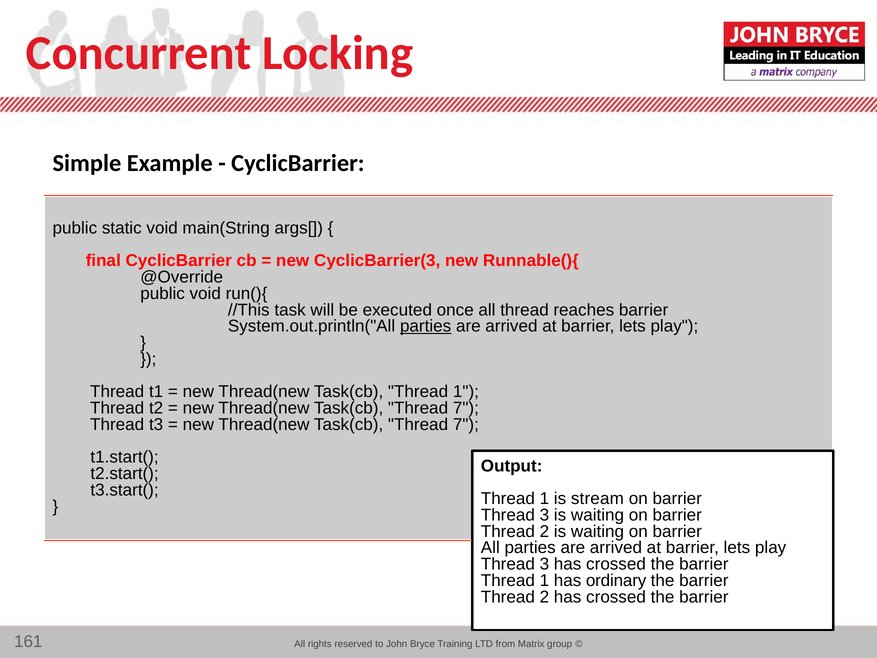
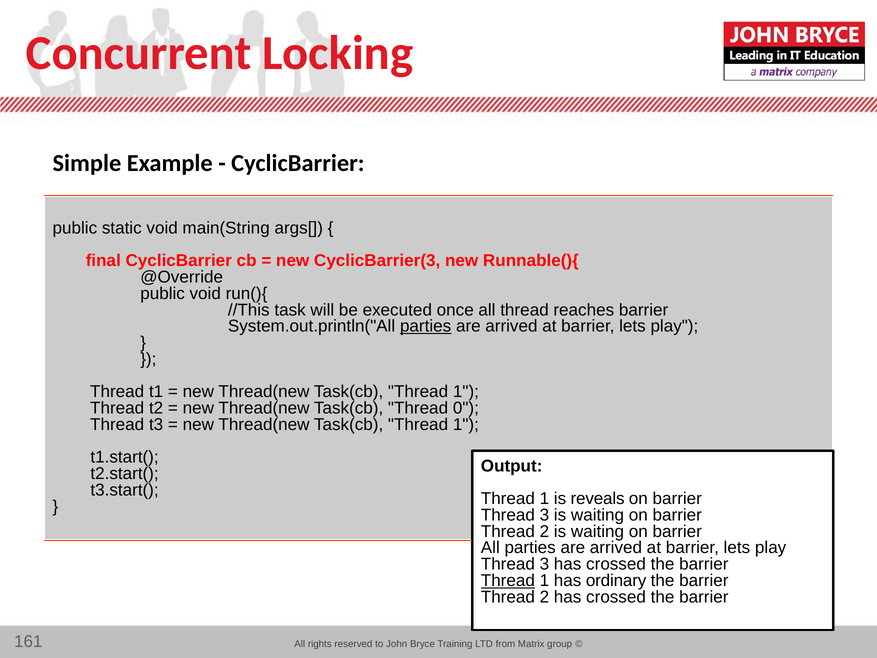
7: 7 -> 0 (466, 408)
7: 7 -> 1 (466, 424)
stream: stream -> reveals (598, 499)
Thread underline: none -> present (508, 580)
